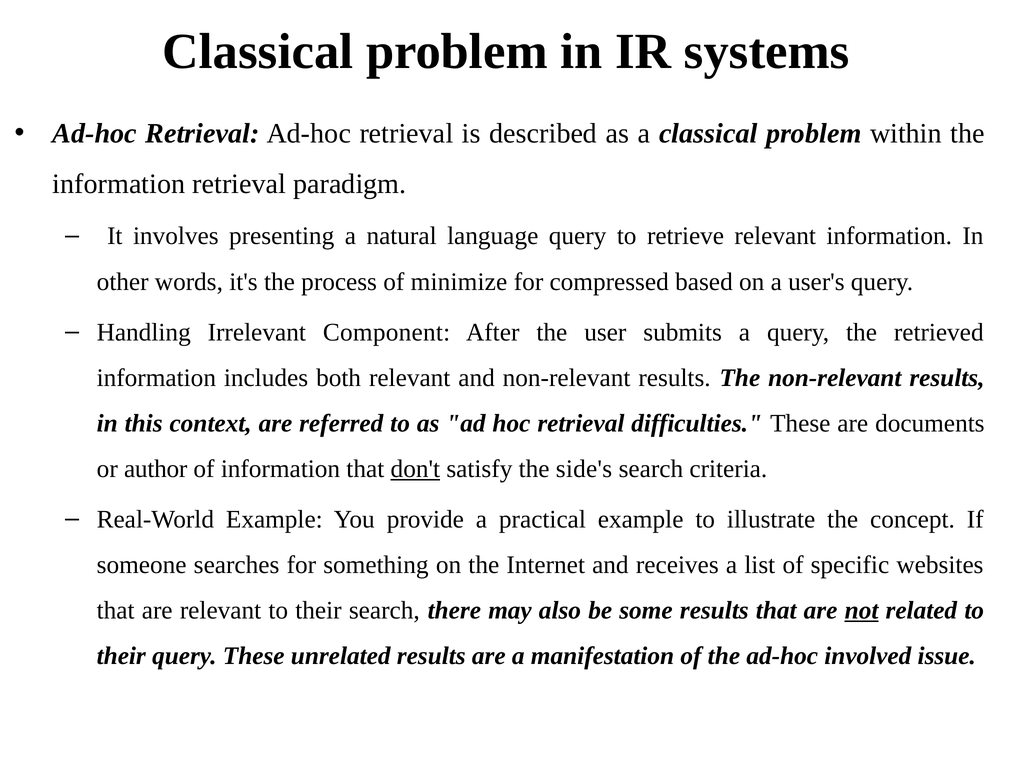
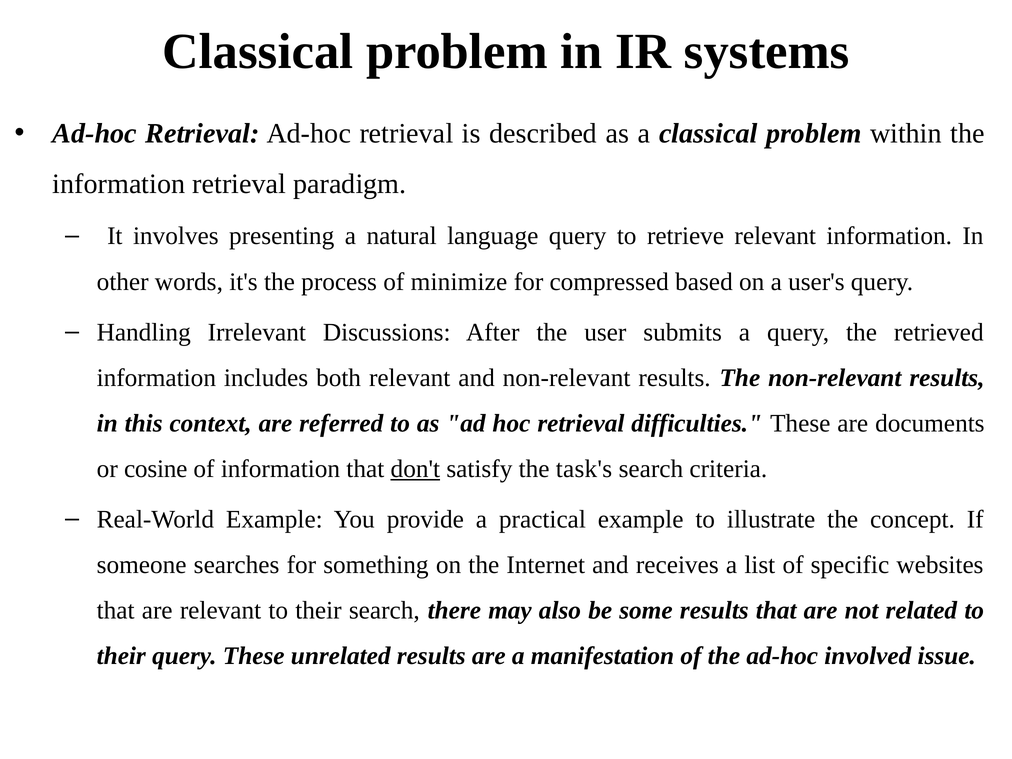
Component: Component -> Discussions (387, 332)
author: author -> cosine (156, 469)
side's: side's -> task's (584, 469)
not underline: present -> none (862, 611)
